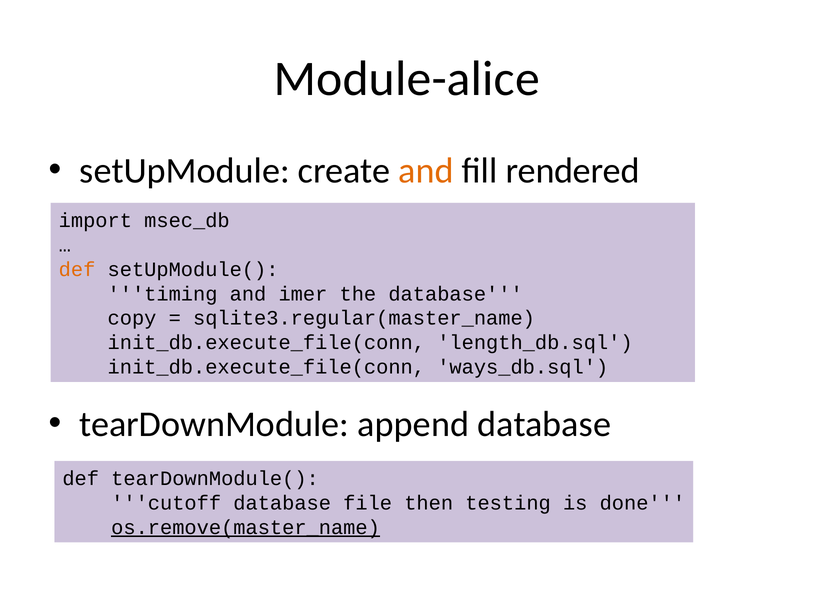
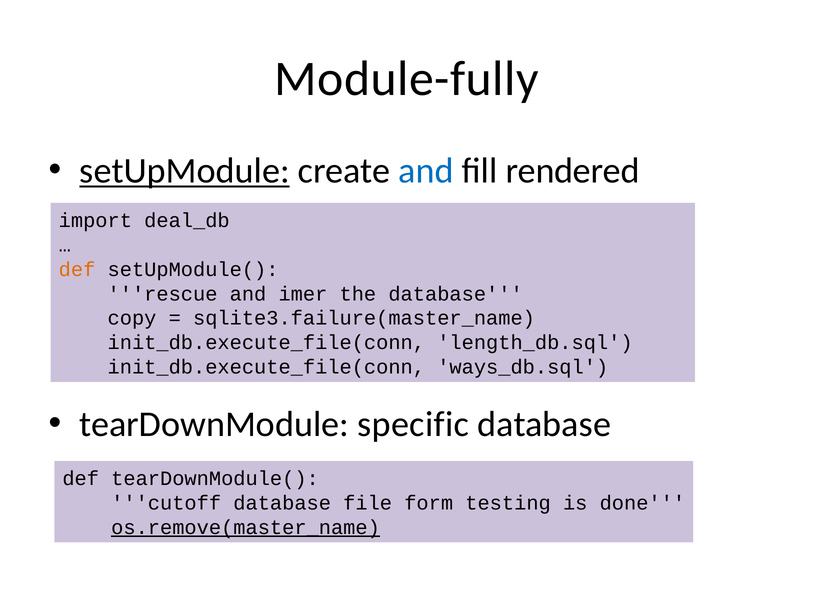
Module-alice: Module-alice -> Module-fully (407, 79)
setUpModule underline: none -> present (185, 171)
and colour: orange -> blue (426, 171)
msec_db: msec_db -> deal_db (187, 220)
timing: timing -> rescue (163, 294)
sqlite3.regular(master_name: sqlite3.regular(master_name -> sqlite3.failure(master_name (364, 318)
append: append -> specific (413, 424)
then: then -> form (429, 503)
